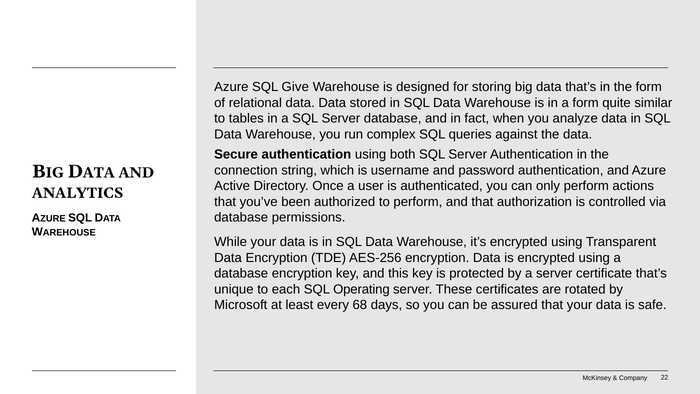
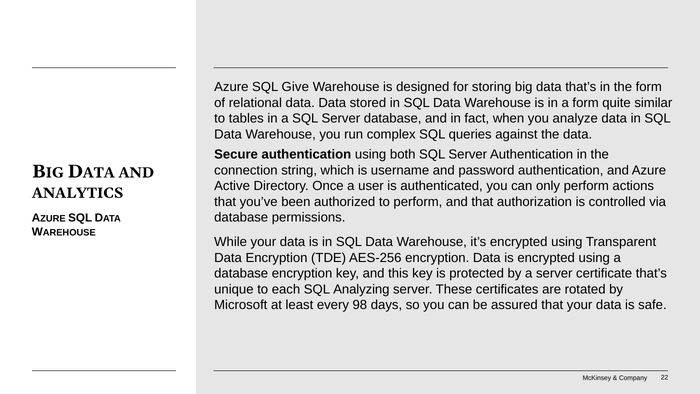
Operating: Operating -> Analyzing (361, 289)
68: 68 -> 98 (360, 305)
